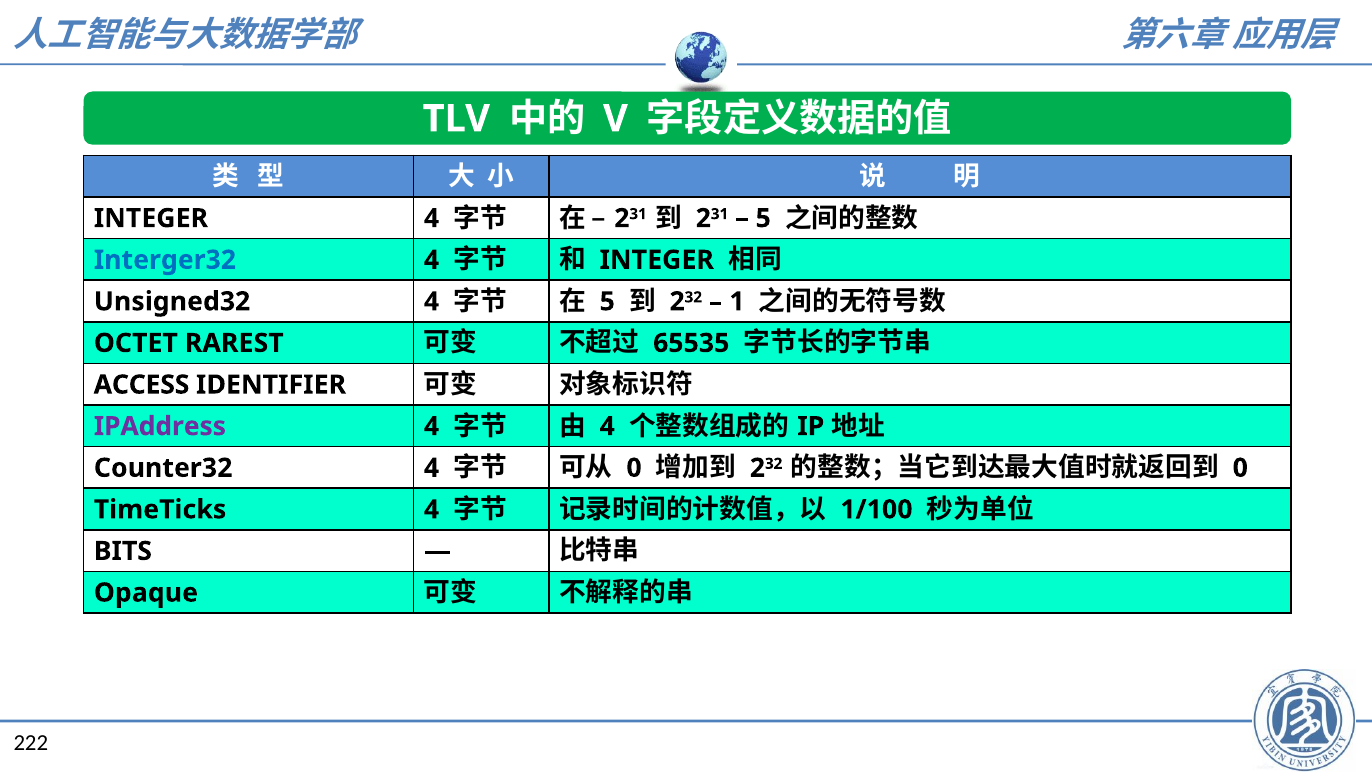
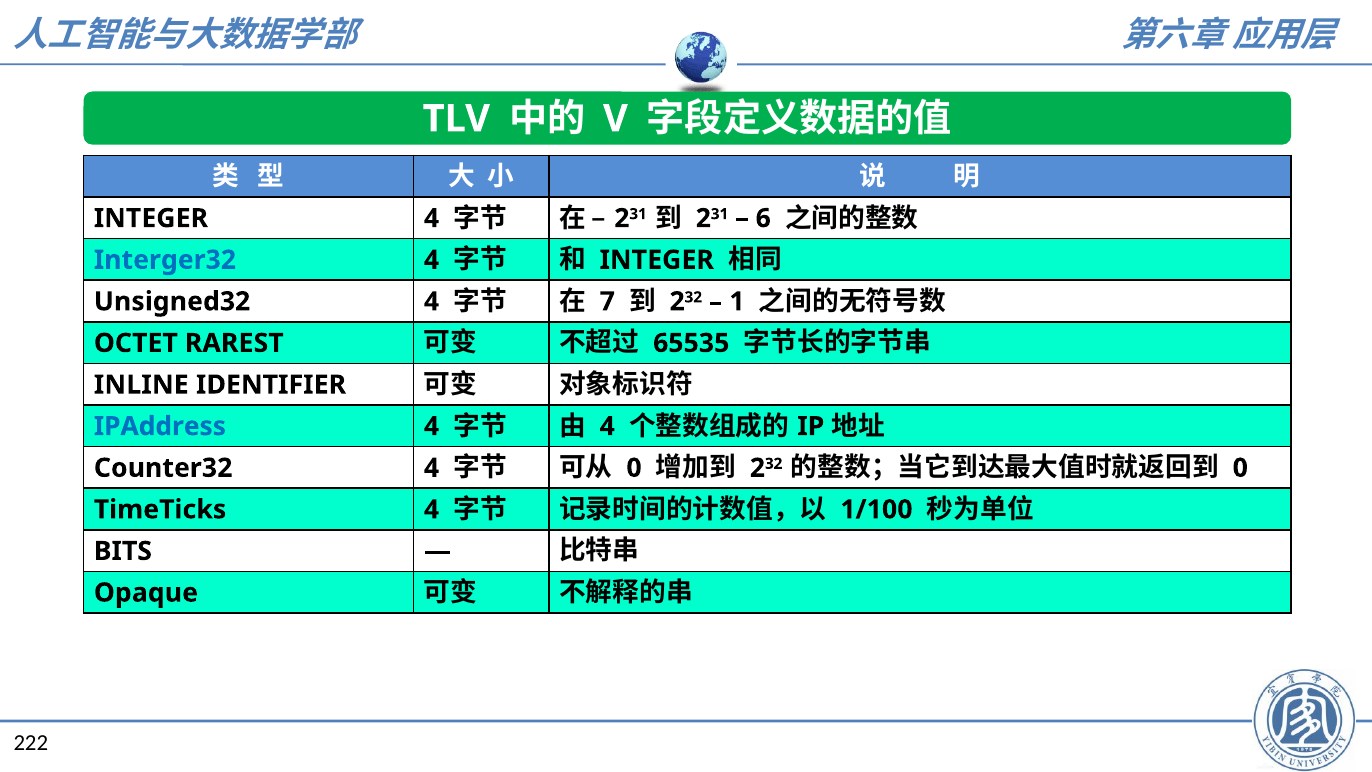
5: 5 -> 6 (763, 218)
5: 5 -> 7 (607, 301)
ACCESS: ACCESS -> INLINE (141, 385)
IPAddress colour: purple -> blue (160, 426)
